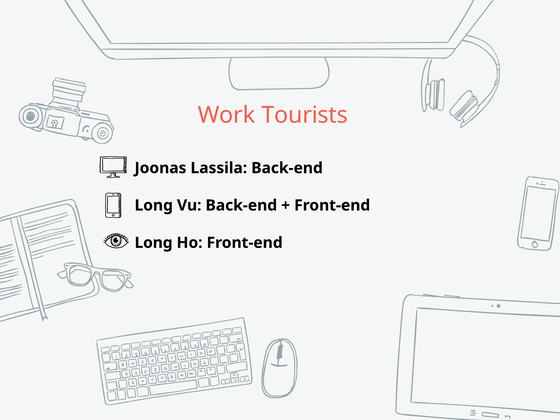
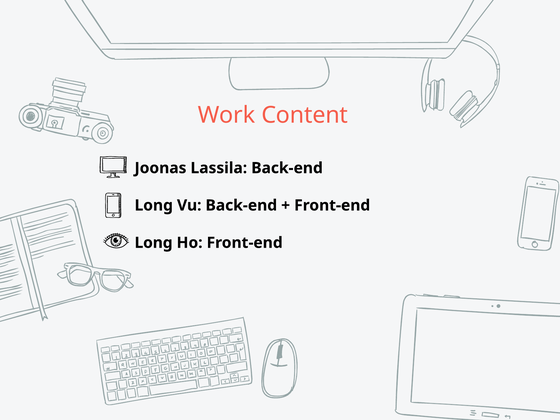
Tourists: Tourists -> Content (305, 115)
